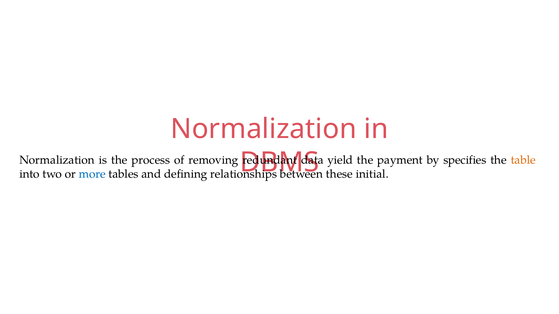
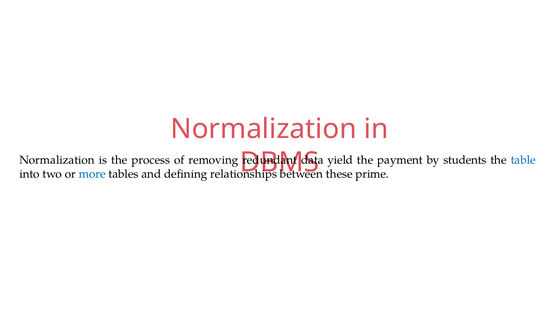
specifies: specifies -> students (465, 160)
table colour: orange -> blue (523, 160)
initial: initial -> prime (372, 174)
